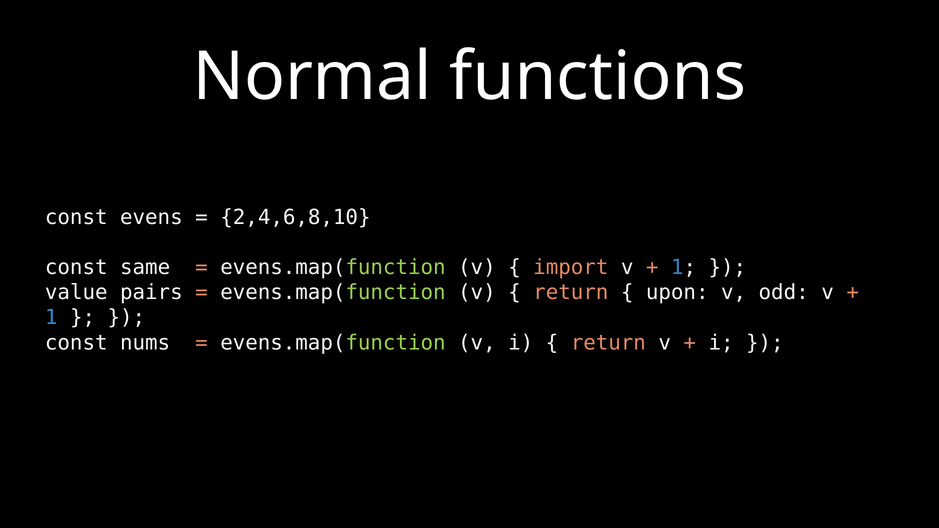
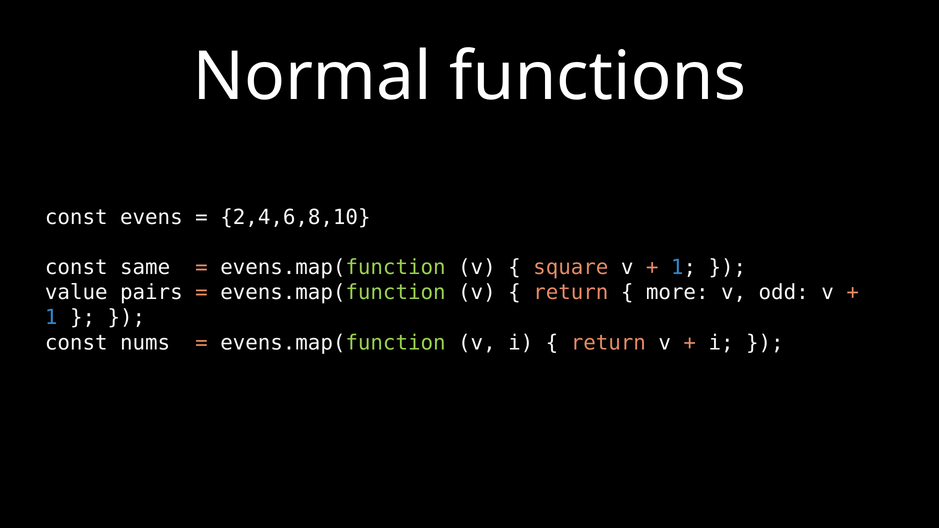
import: import -> square (571, 268)
upon: upon -> more (677, 293)
